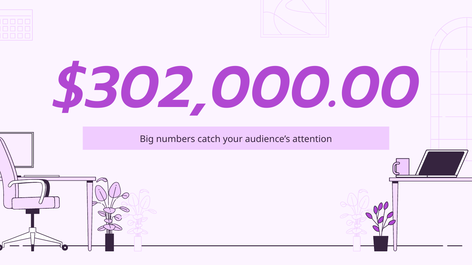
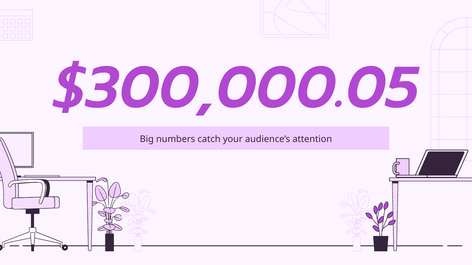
$302,000.00: $302,000.00 -> $300,000.05 (236, 88)
